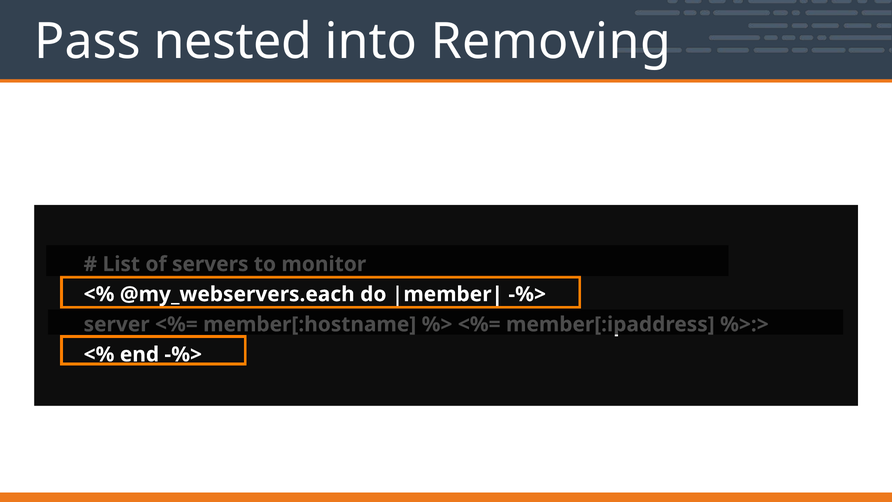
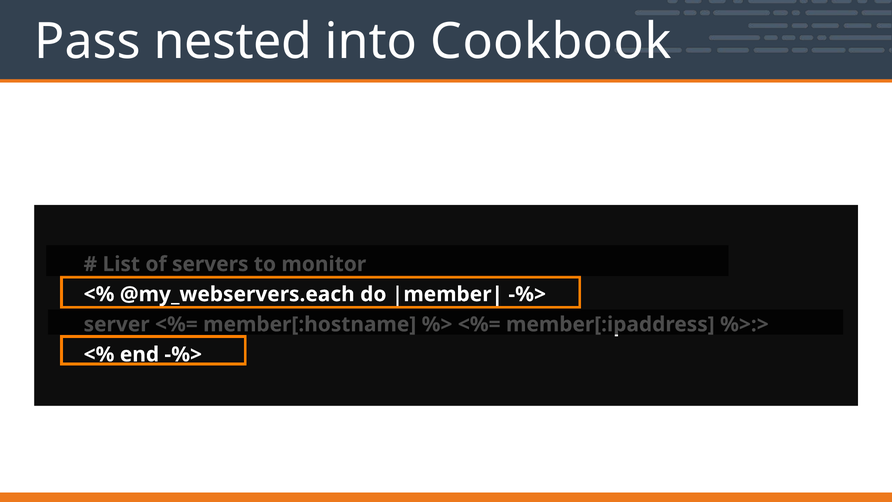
Removing: Removing -> Cookbook (551, 42)
